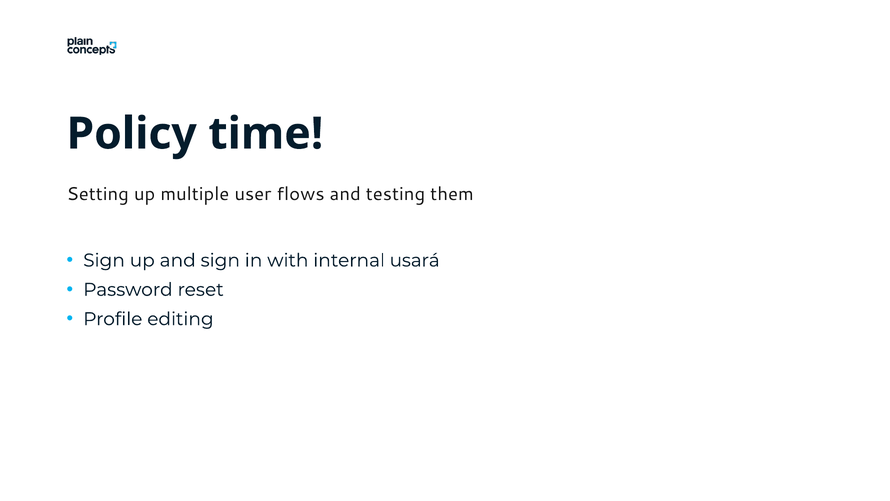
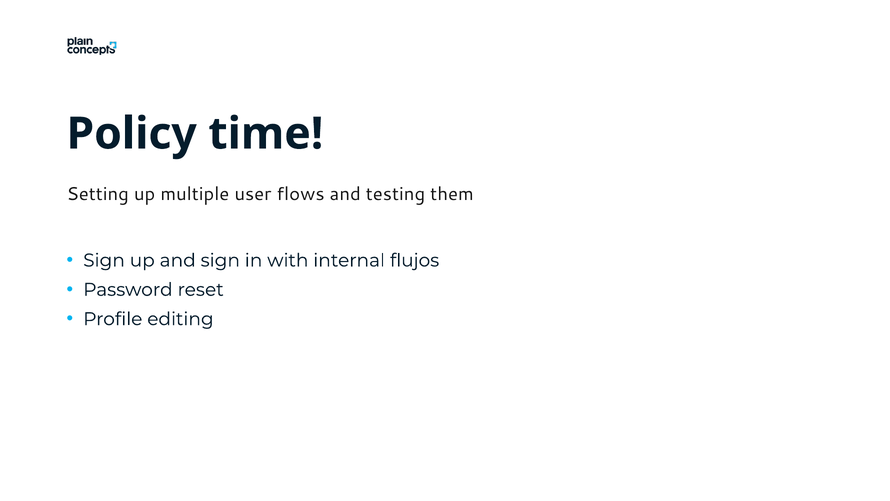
usará: usará -> flujos (415, 260)
